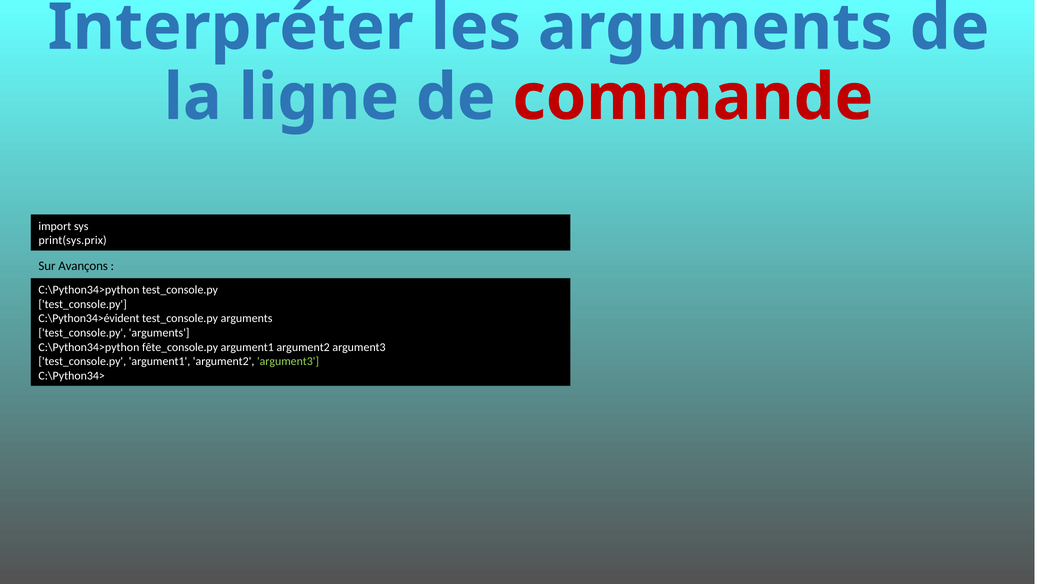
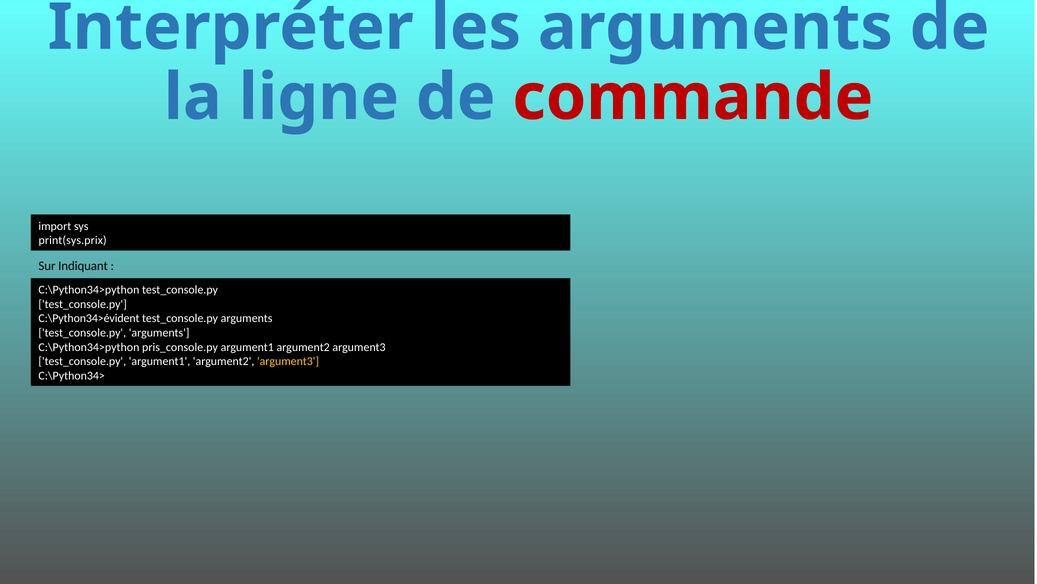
Avançons: Avançons -> Indiquant (83, 266)
fête_console.py: fête_console.py -> pris_console.py (180, 347)
argument3 colour: light green -> yellow (288, 361)
